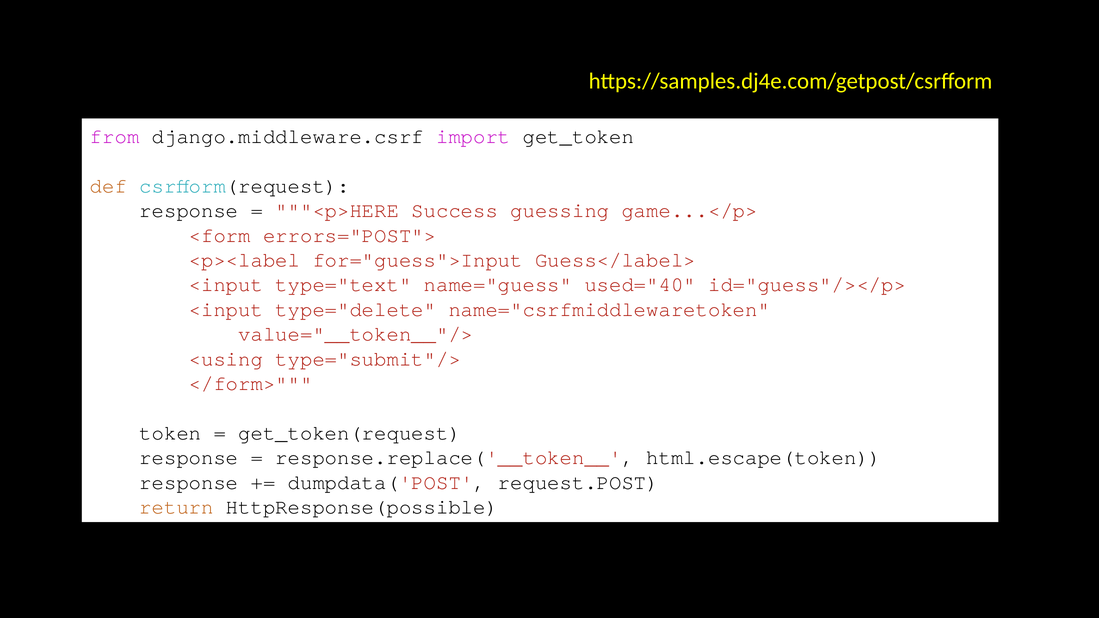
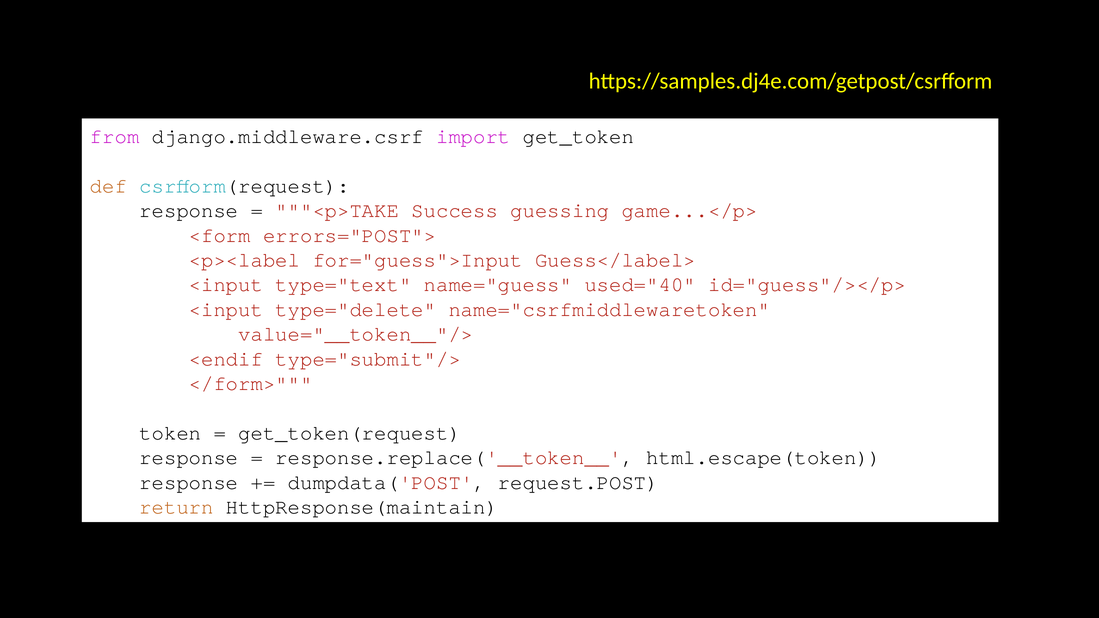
<p>HERE: <p>HERE -> <p>TAKE (337, 211)
<using: <using -> <endif (226, 359)
HttpResponse(possible: HttpResponse(possible -> HttpResponse(maintain (362, 507)
